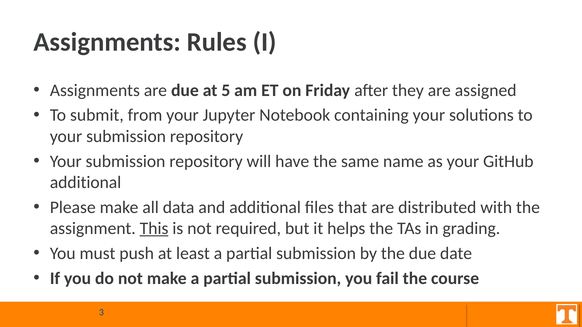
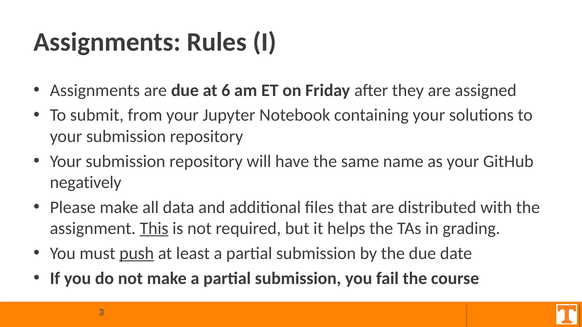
5: 5 -> 6 (226, 90)
additional: additional -> negatively (86, 183)
push underline: none -> present (137, 254)
